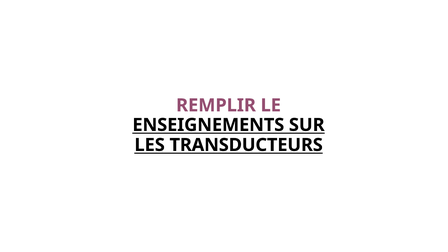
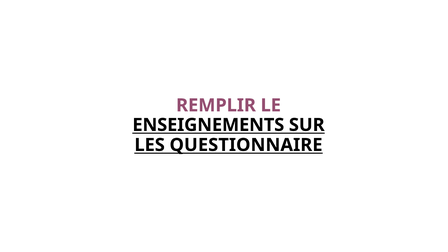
TRANSDUCTEURS: TRANSDUCTEURS -> QUESTIONNAIRE (246, 145)
